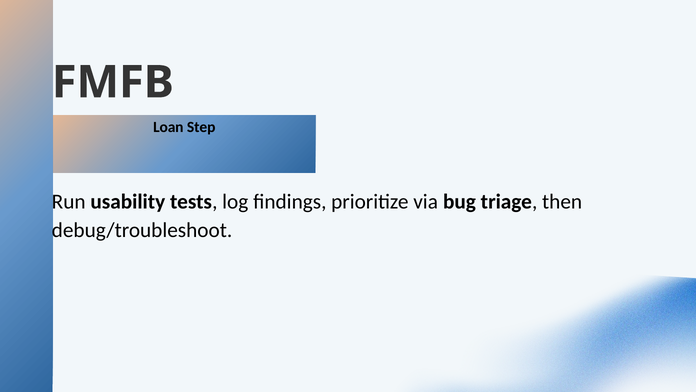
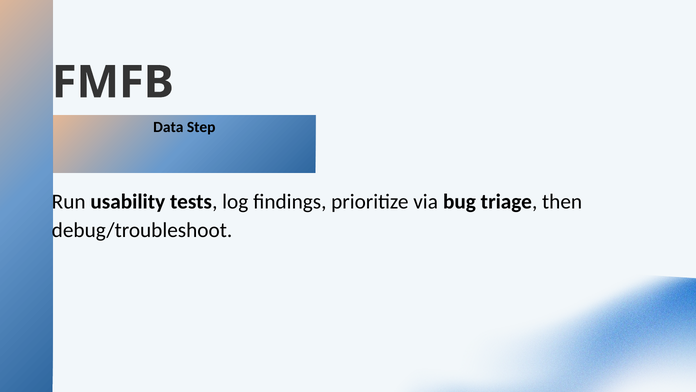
Loan: Loan -> Data (168, 127)
